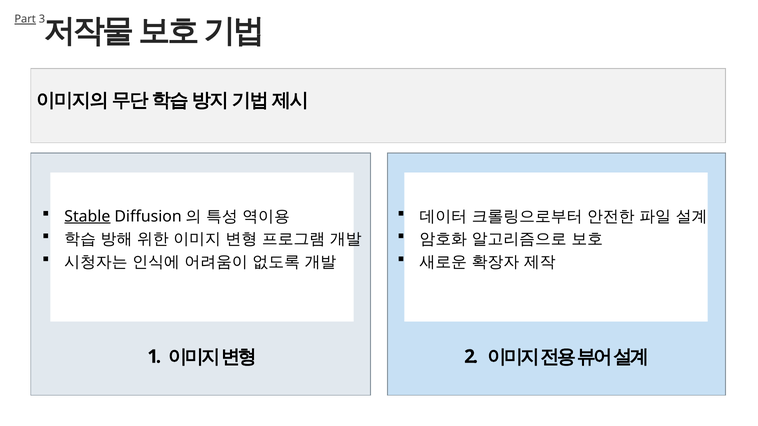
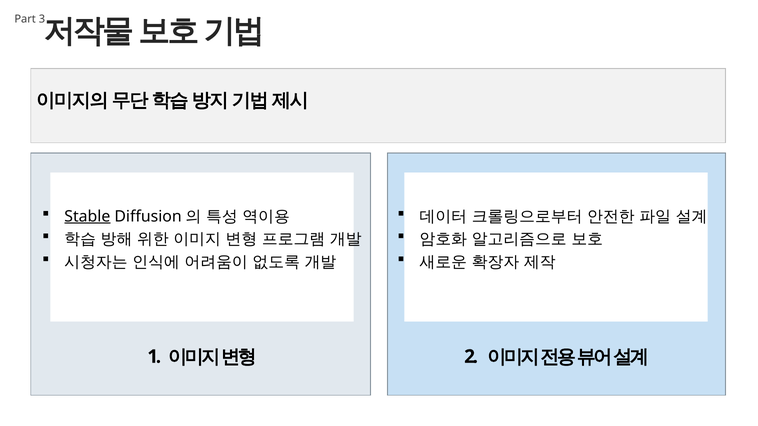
Part underline: present -> none (25, 19)
